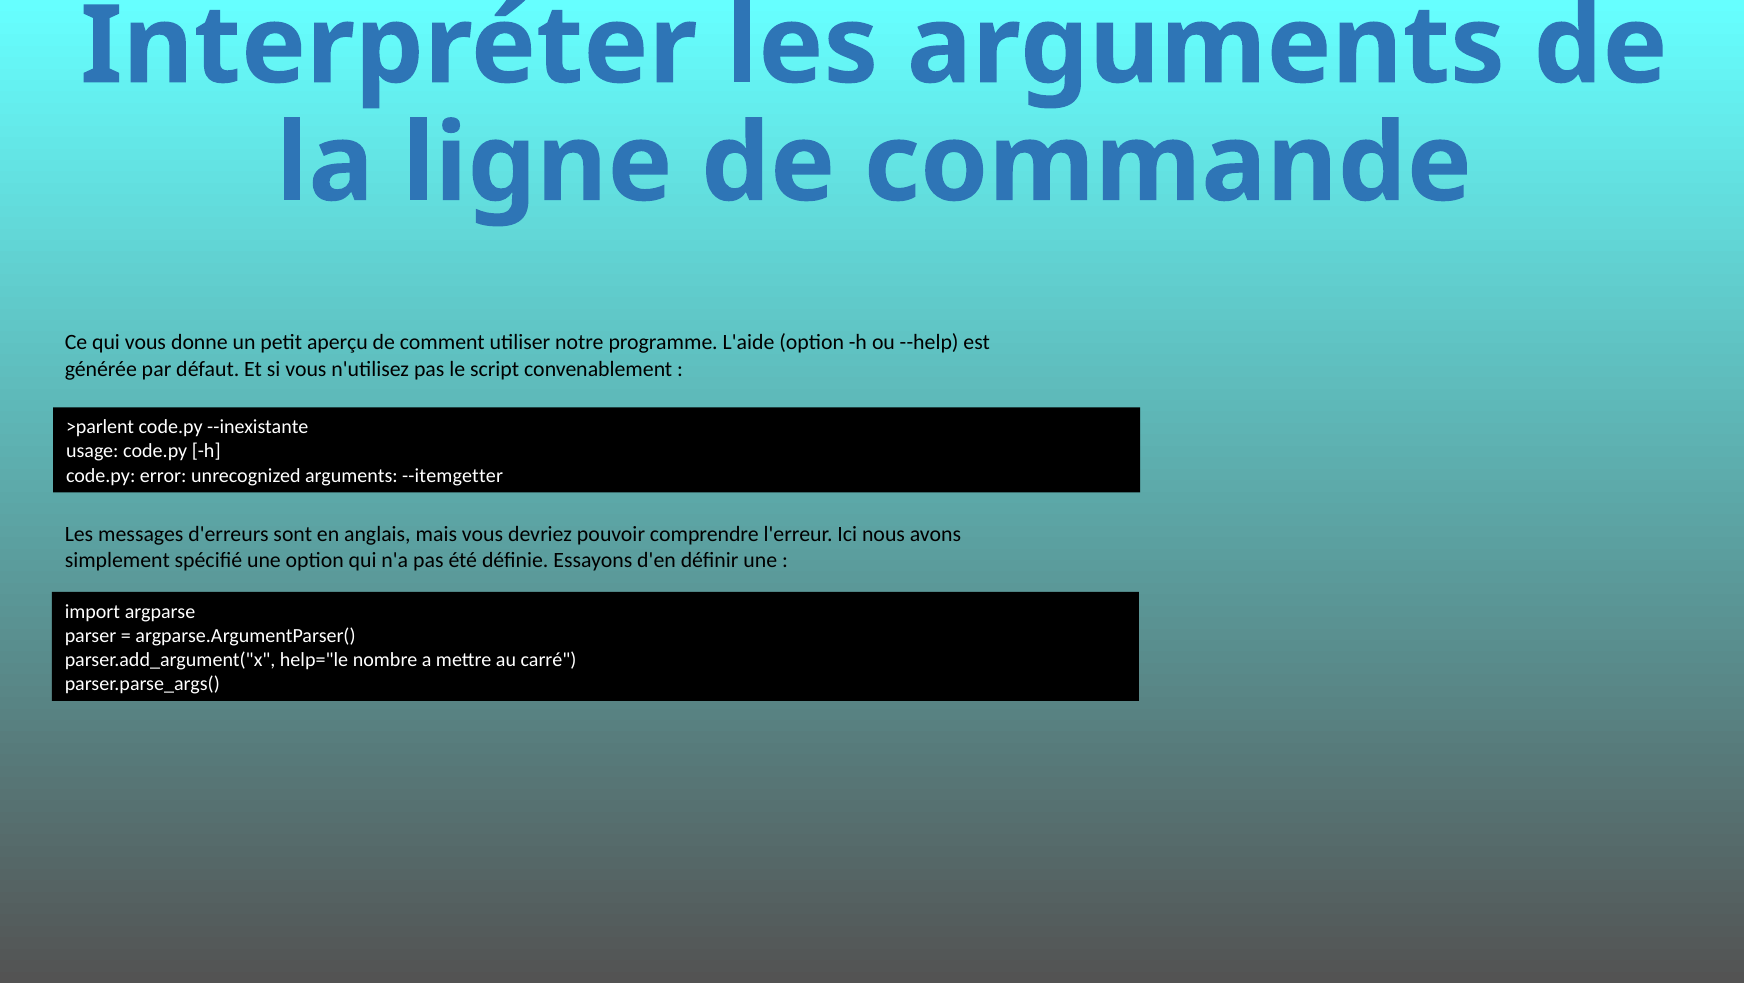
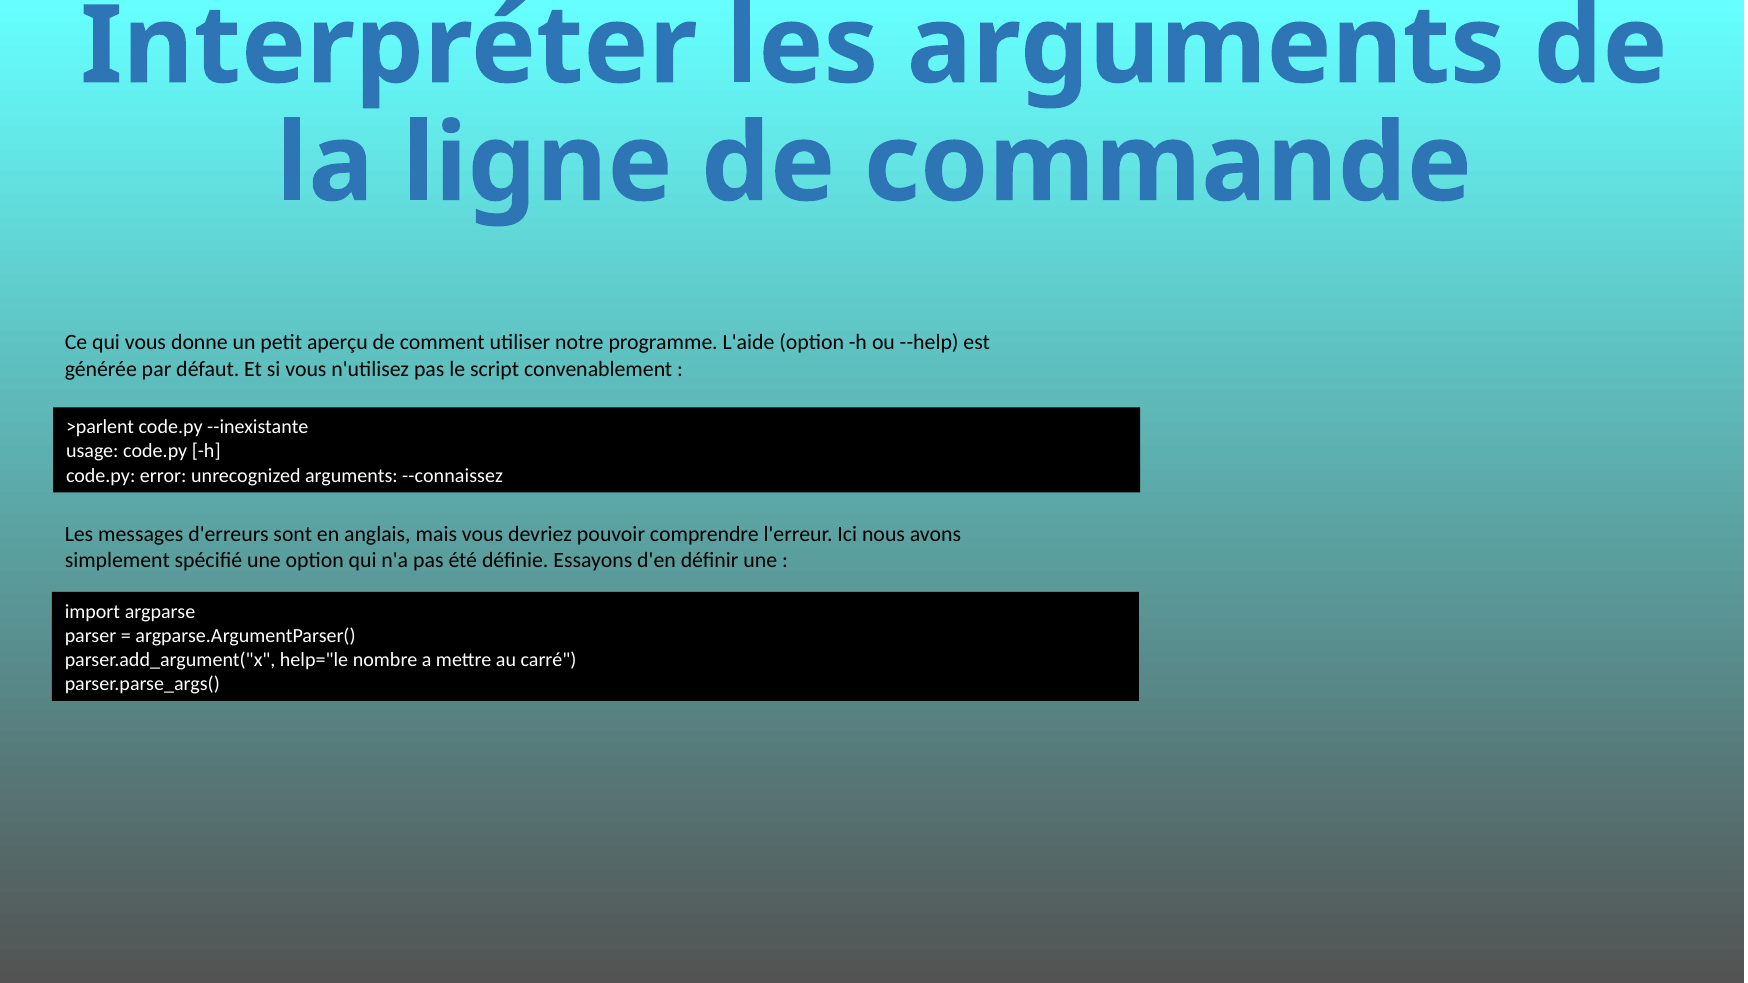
--itemgetter: --itemgetter -> --connaissez (453, 476)
